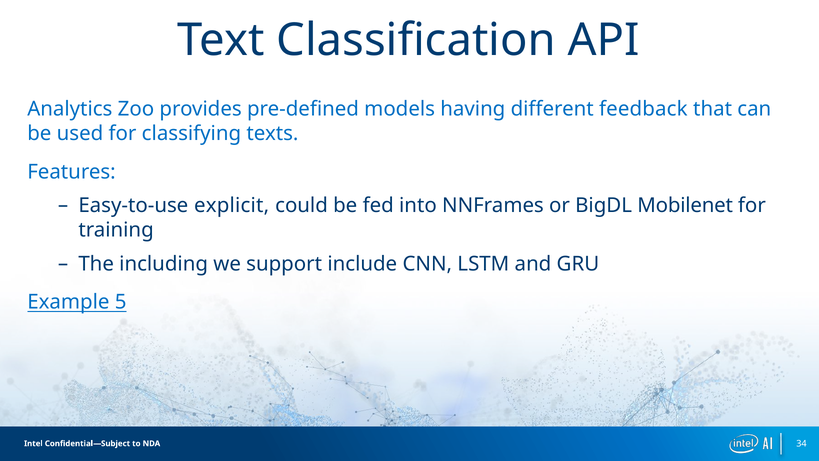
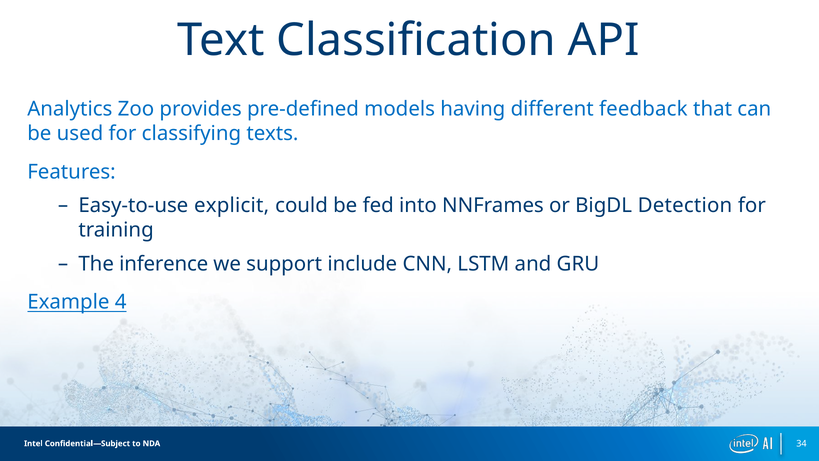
Mobilenet: Mobilenet -> Detection (685, 205)
including: including -> inference (164, 264)
5: 5 -> 4 (121, 302)
